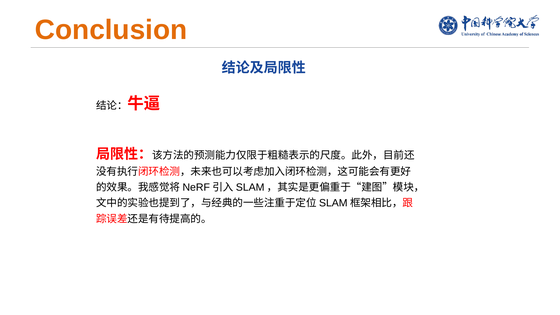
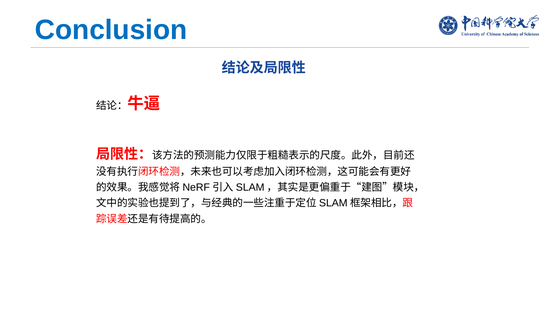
Conclusion colour: orange -> blue (111, 30)
